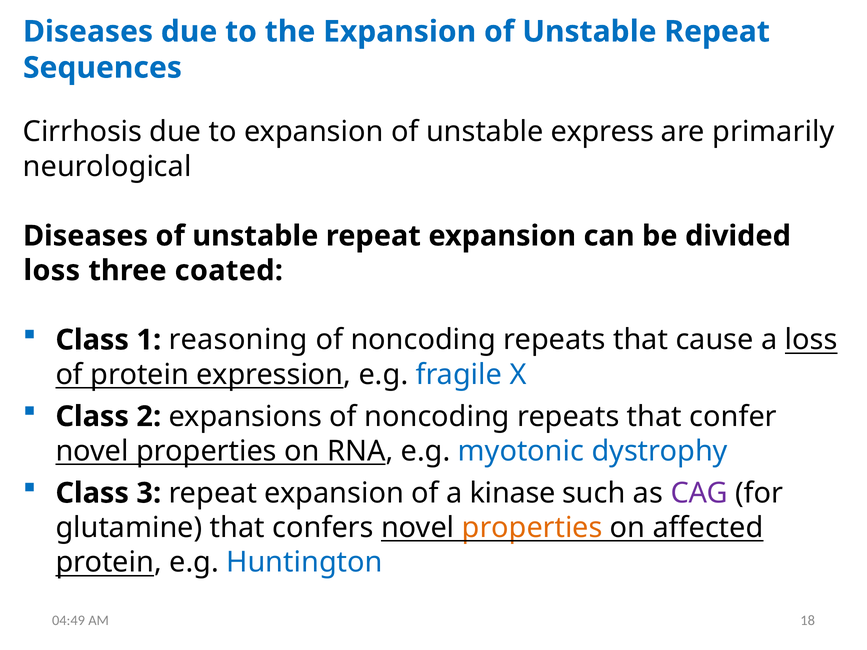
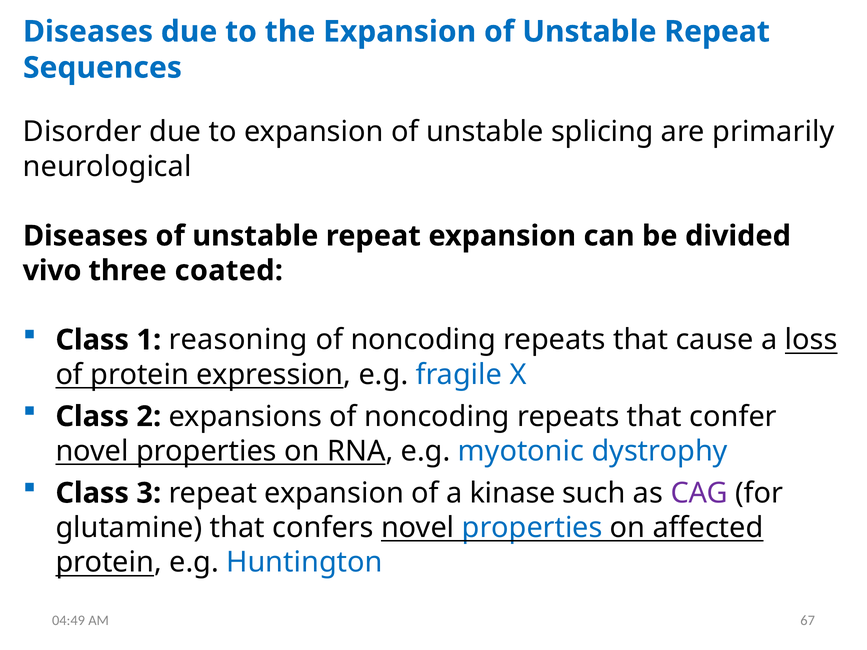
Cirrhosis: Cirrhosis -> Disorder (82, 132)
express: express -> splicing (602, 132)
loss: loss -> vivo (52, 271)
properties colour: orange -> blue (532, 528)
18: 18 -> 67 (808, 621)
